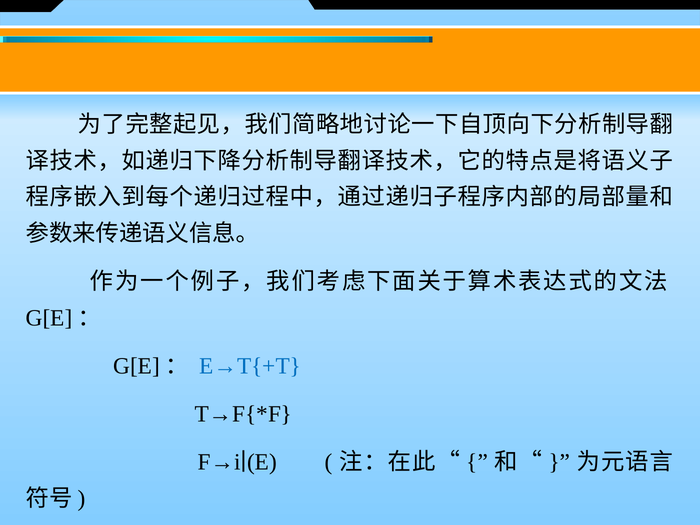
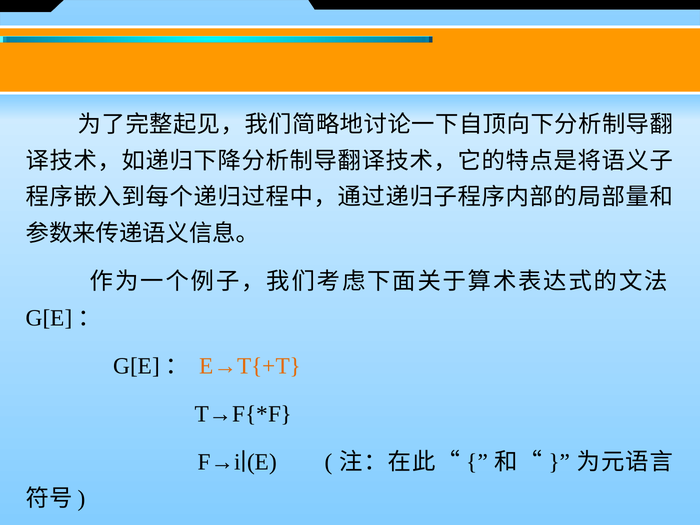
E→T{+T colour: blue -> orange (250, 366)
